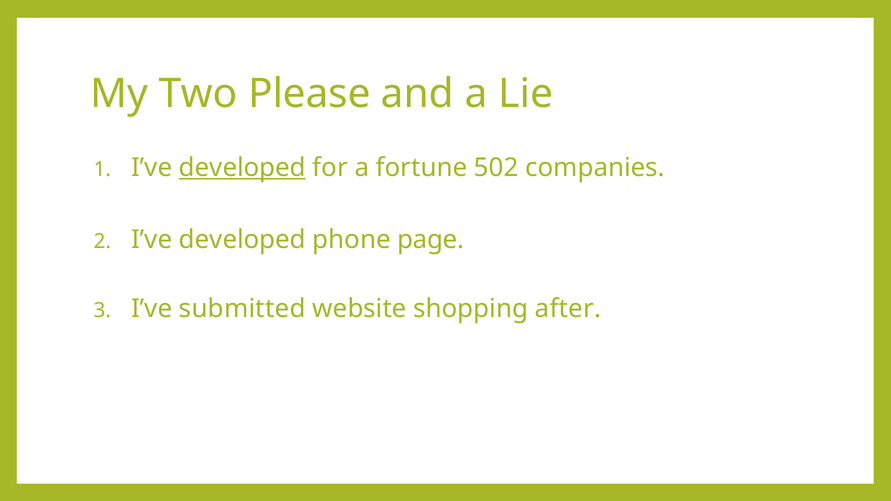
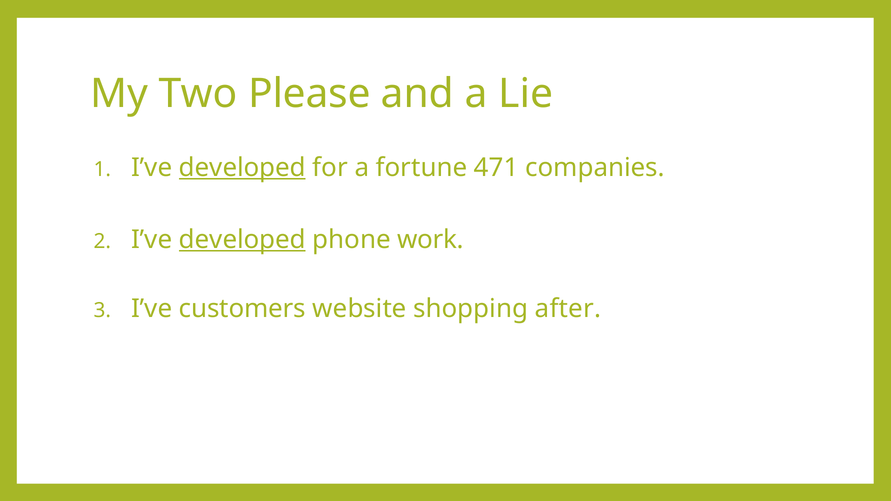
502: 502 -> 471 (496, 168)
developed underline: none -> present (242, 240)
page: page -> work (431, 240)
submitted: submitted -> customers (242, 309)
